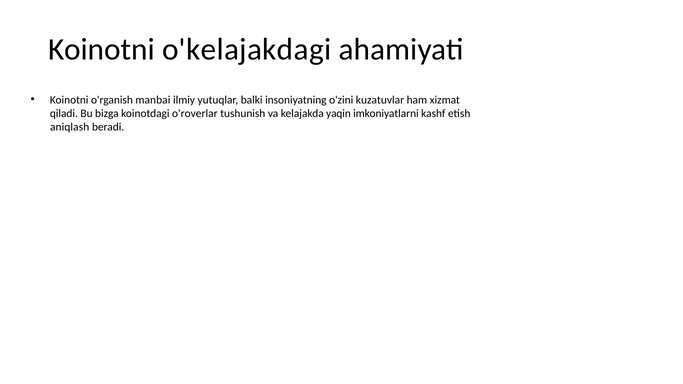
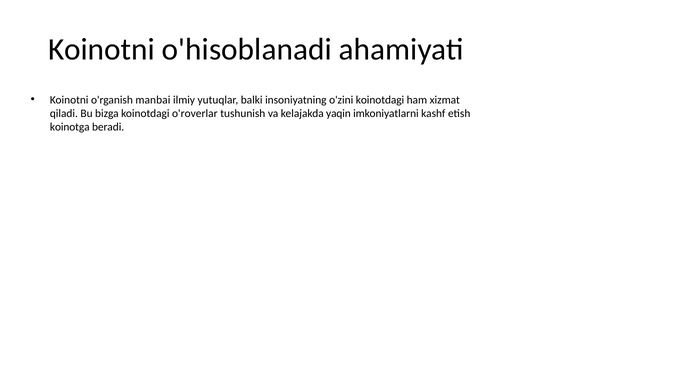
o'kelajakdagi: o'kelajakdagi -> o'hisoblanadi (247, 50)
o'zini kuzatuvlar: kuzatuvlar -> koinotdagi (380, 100)
aniqlash: aniqlash -> koinotga (70, 127)
